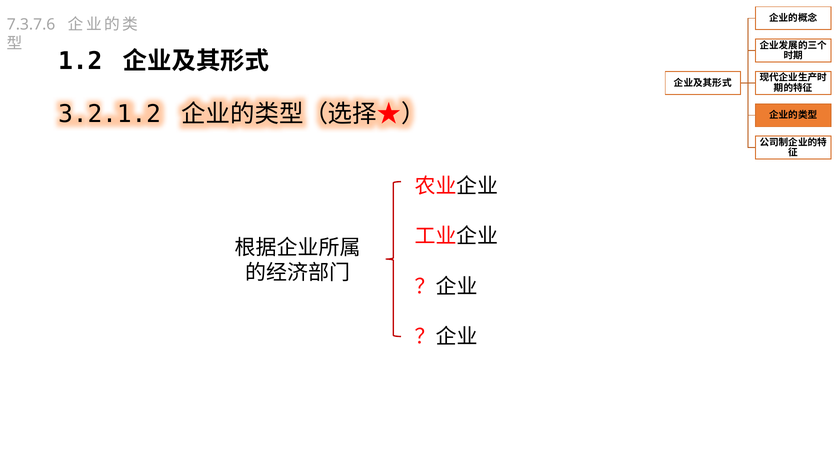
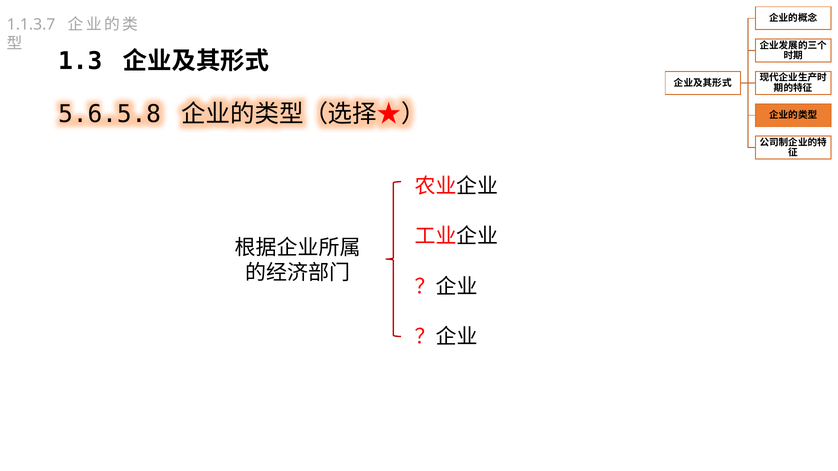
7.3.7.6: 7.3.7.6 -> 1.1.3.7 (31, 25)
1.2: 1.2 -> 1.3 (80, 61)
3.2.1.2: 3.2.1.2 -> 5.6.5.8 (110, 114)
